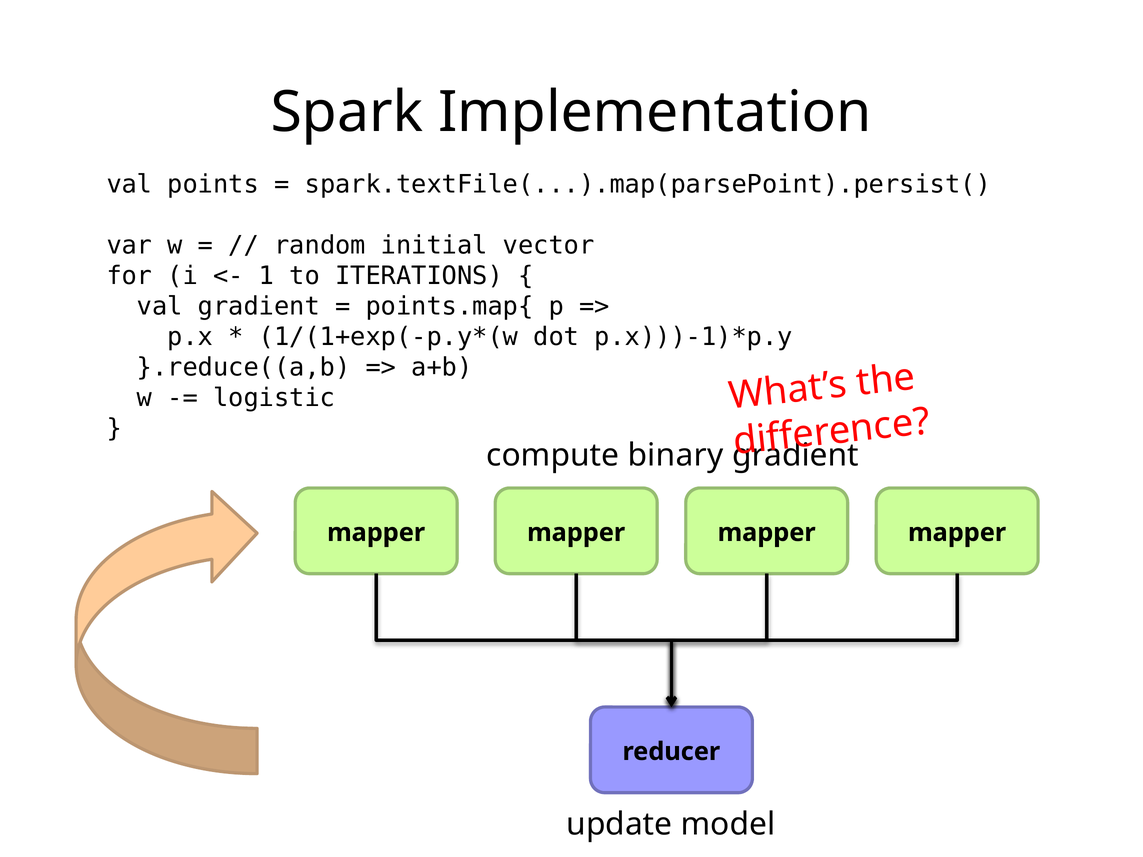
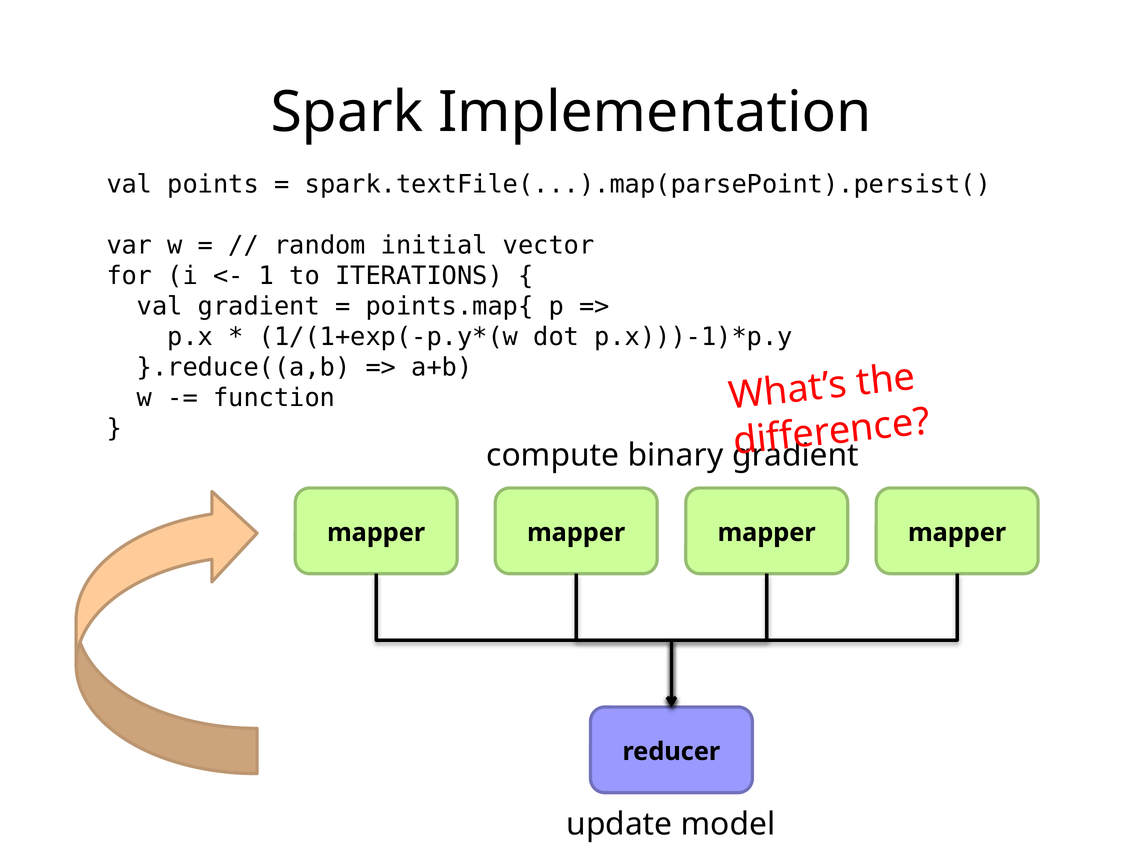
logistic: logistic -> function (274, 398)
